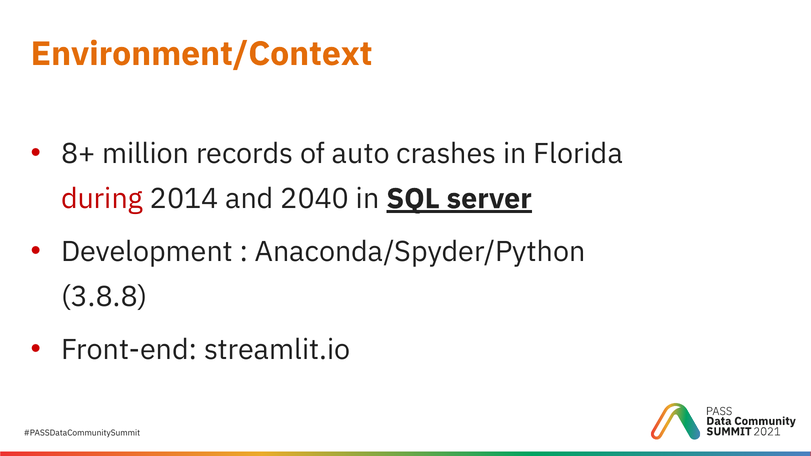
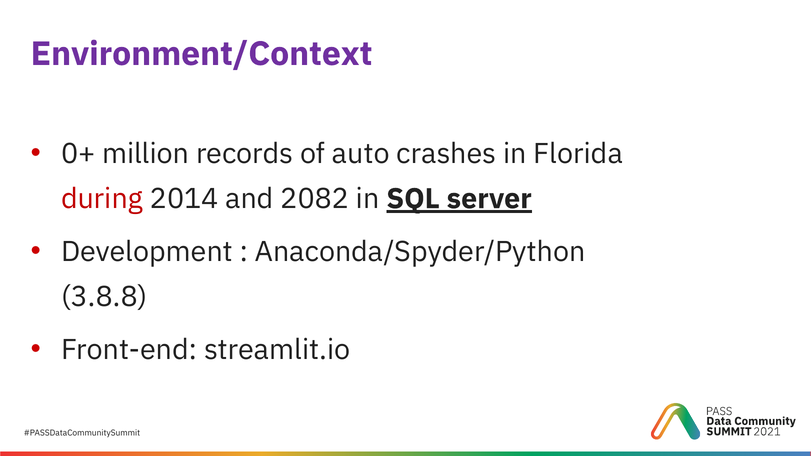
Environment/Context colour: orange -> purple (202, 54)
8+: 8+ -> 0+ (78, 154)
2040: 2040 -> 2082 (315, 199)
